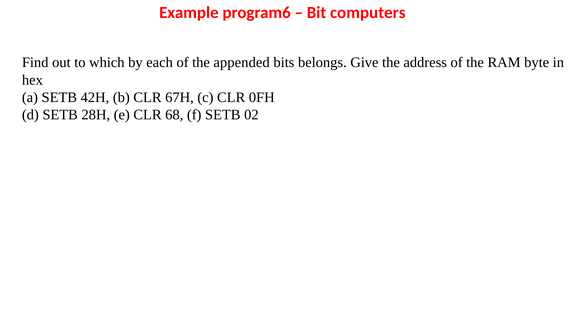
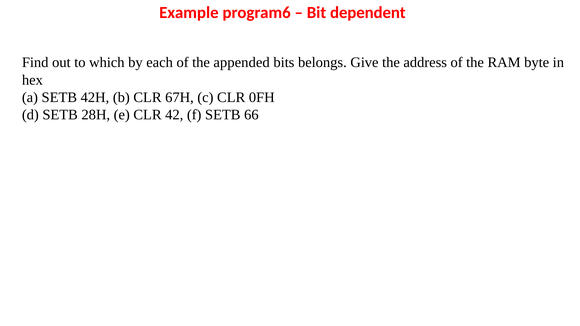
computers: computers -> dependent (368, 13)
68: 68 -> 42 (174, 115)
02: 02 -> 66 (251, 115)
